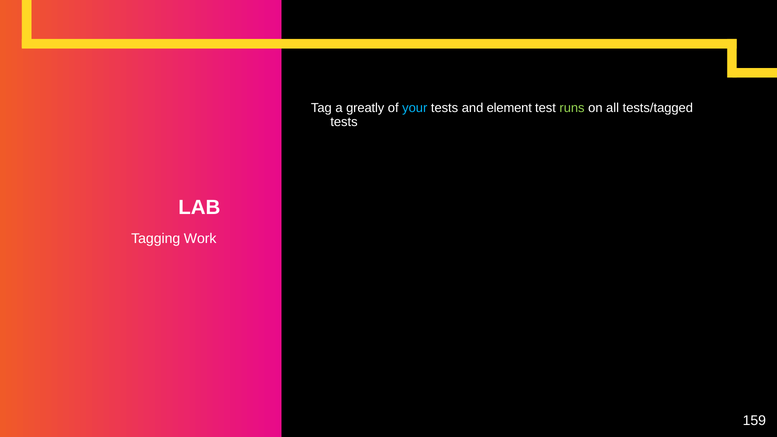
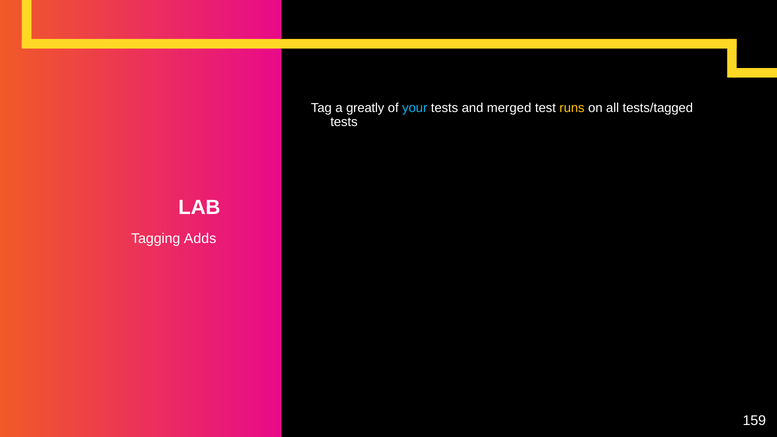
element: element -> merged (509, 108)
runs colour: light green -> yellow (572, 108)
Work: Work -> Adds (200, 239)
